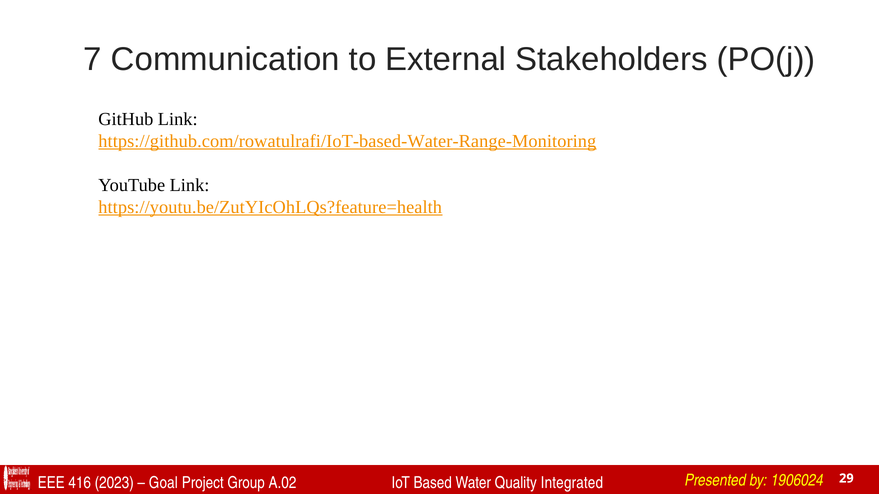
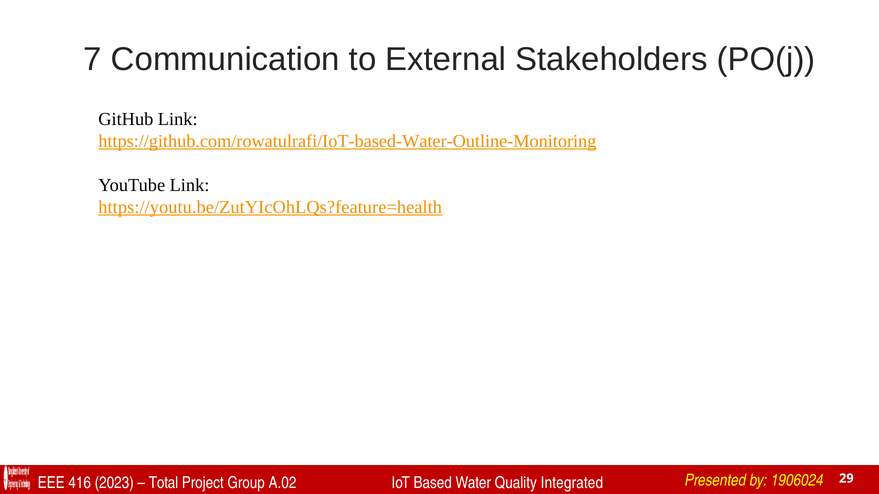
https://github.com/rowatulrafi/IoT-based-Water-Range-Monitoring: https://github.com/rowatulrafi/IoT-based-Water-Range-Monitoring -> https://github.com/rowatulrafi/IoT-based-Water-Outline-Monitoring (347, 141)
Goal: Goal -> Total (164, 483)
